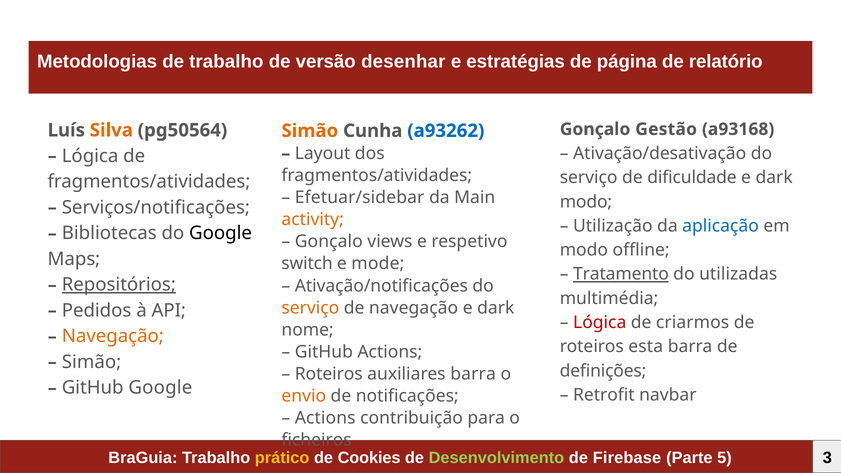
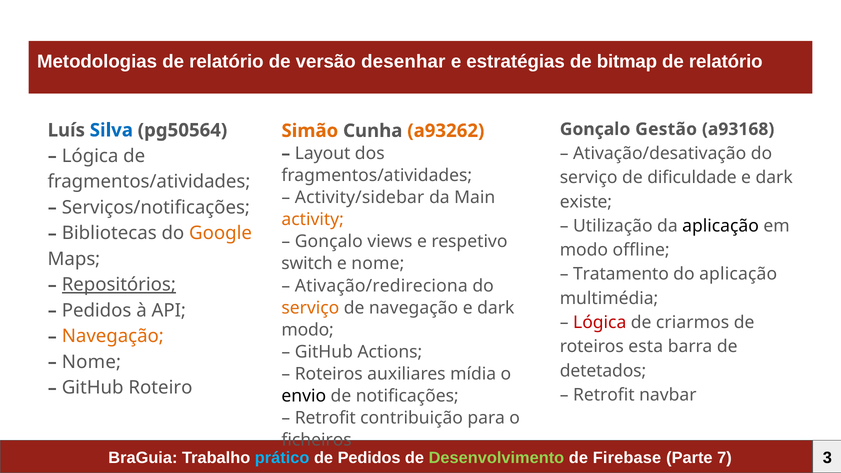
Metodologias de trabalho: trabalho -> relatório (226, 62)
página: página -> bitmap (627, 62)
Silva colour: orange -> blue (111, 130)
a93262 colour: blue -> orange (446, 131)
Efetuar/sidebar: Efetuar/sidebar -> Activity/sidebar (360, 198)
modo: modo -> existe (586, 202)
aplicação colour: blue -> black (721, 226)
Google colour: black -> orange (221, 233)
e mode: mode -> nome (378, 264)
Tratamento underline: present -> none (621, 274)
do utilizadas: utilizadas -> aplicação (738, 274)
Ativação/notificações: Ativação/notificações -> Ativação/redireciona (381, 286)
nome: nome -> modo (308, 330)
Simão: Simão -> Nome (91, 362)
definições: definições -> detetados (603, 371)
auxiliares barra: barra -> mídia (473, 374)
GitHub Google: Google -> Roteiro (160, 388)
envio colour: orange -> black (304, 396)
Actions: Actions -> Retrofit (325, 418)
prático colour: yellow -> light blue (282, 458)
de Cookies: Cookies -> Pedidos (369, 458)
5: 5 -> 7 (724, 458)
